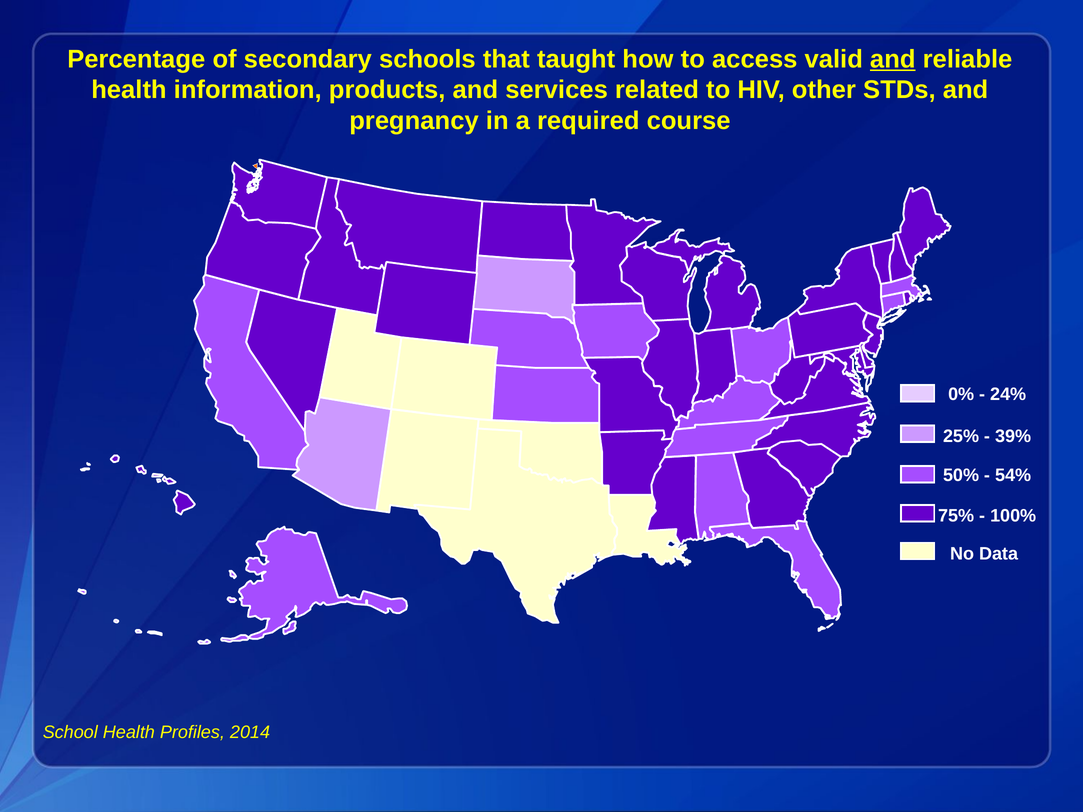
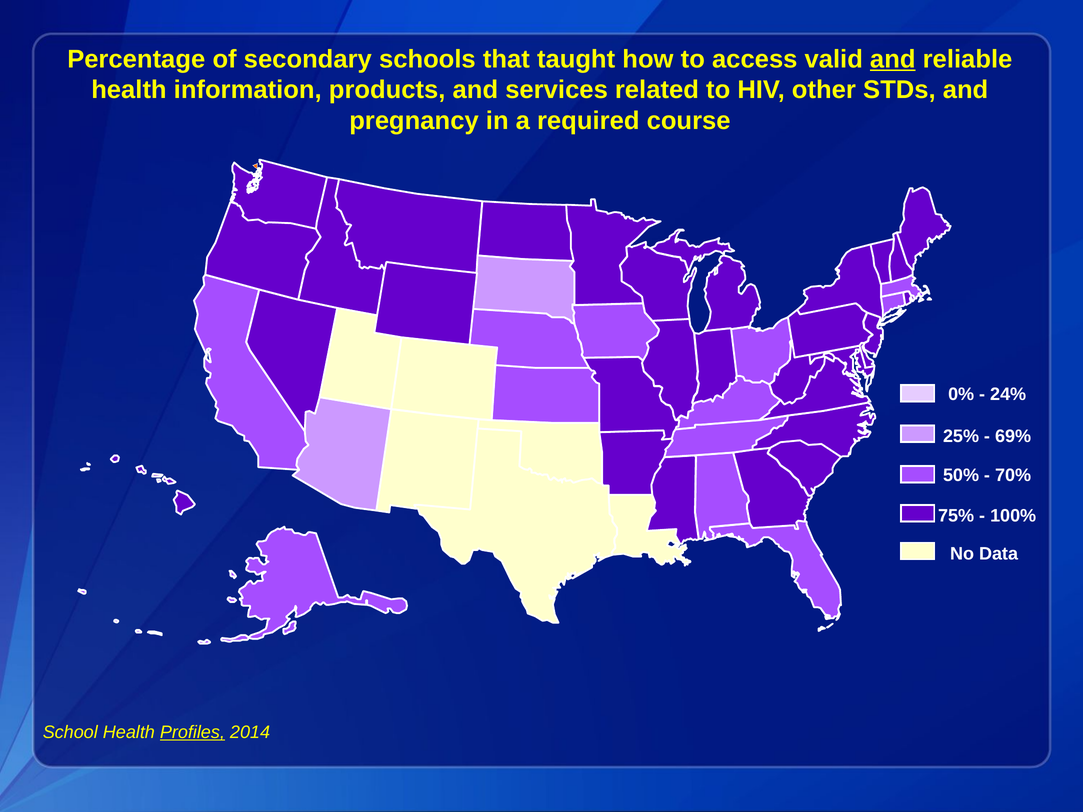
39%: 39% -> 69% (1013, 436)
54%: 54% -> 70% (1013, 476)
Profiles underline: none -> present (192, 733)
